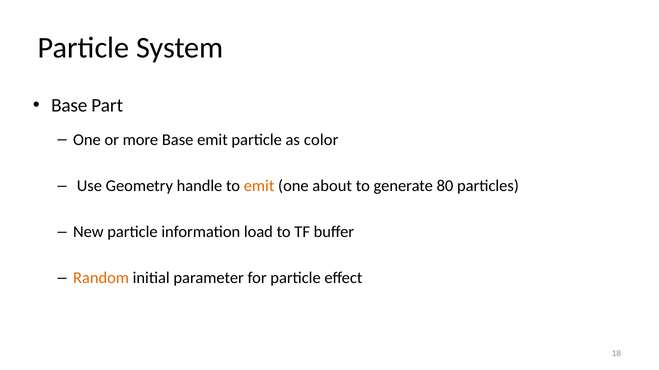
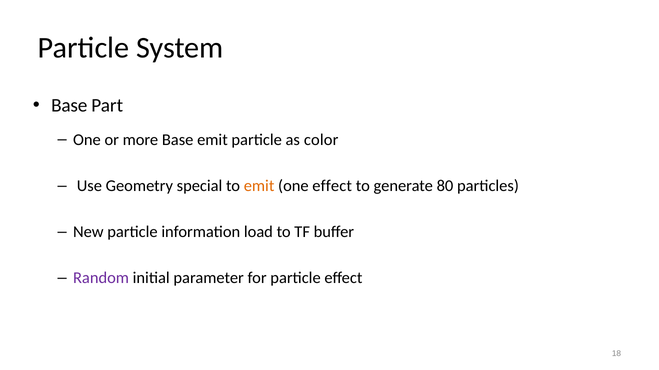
handle: handle -> special (200, 186)
one about: about -> effect (332, 186)
Random colour: orange -> purple (101, 279)
